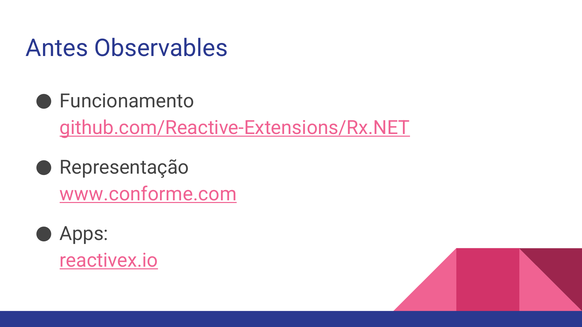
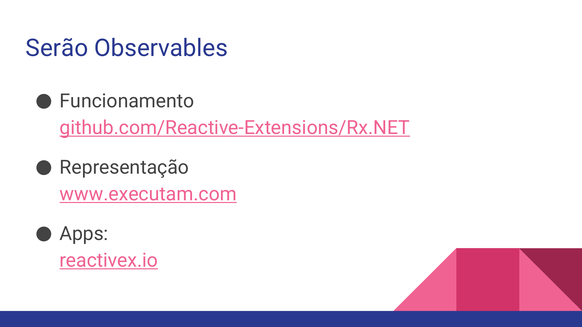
Antes: Antes -> Serão (57, 48)
www.conforme.com: www.conforme.com -> www.executam.com (148, 194)
